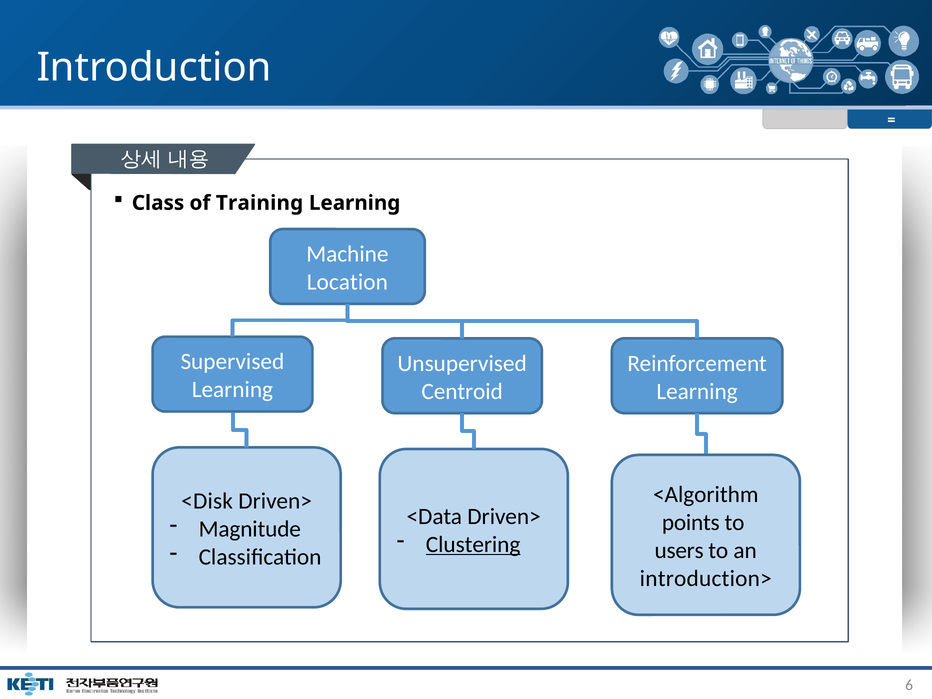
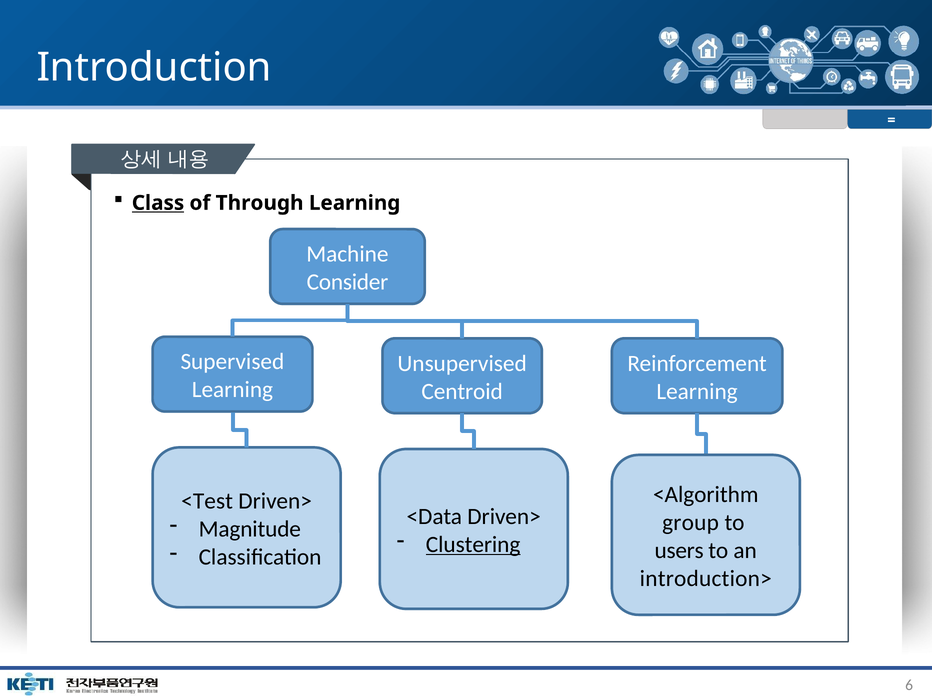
Class underline: none -> present (158, 203)
Training: Training -> Through (260, 203)
Location: Location -> Consider (347, 282)
<Disk: <Disk -> <Test (207, 501)
points: points -> group (691, 522)
